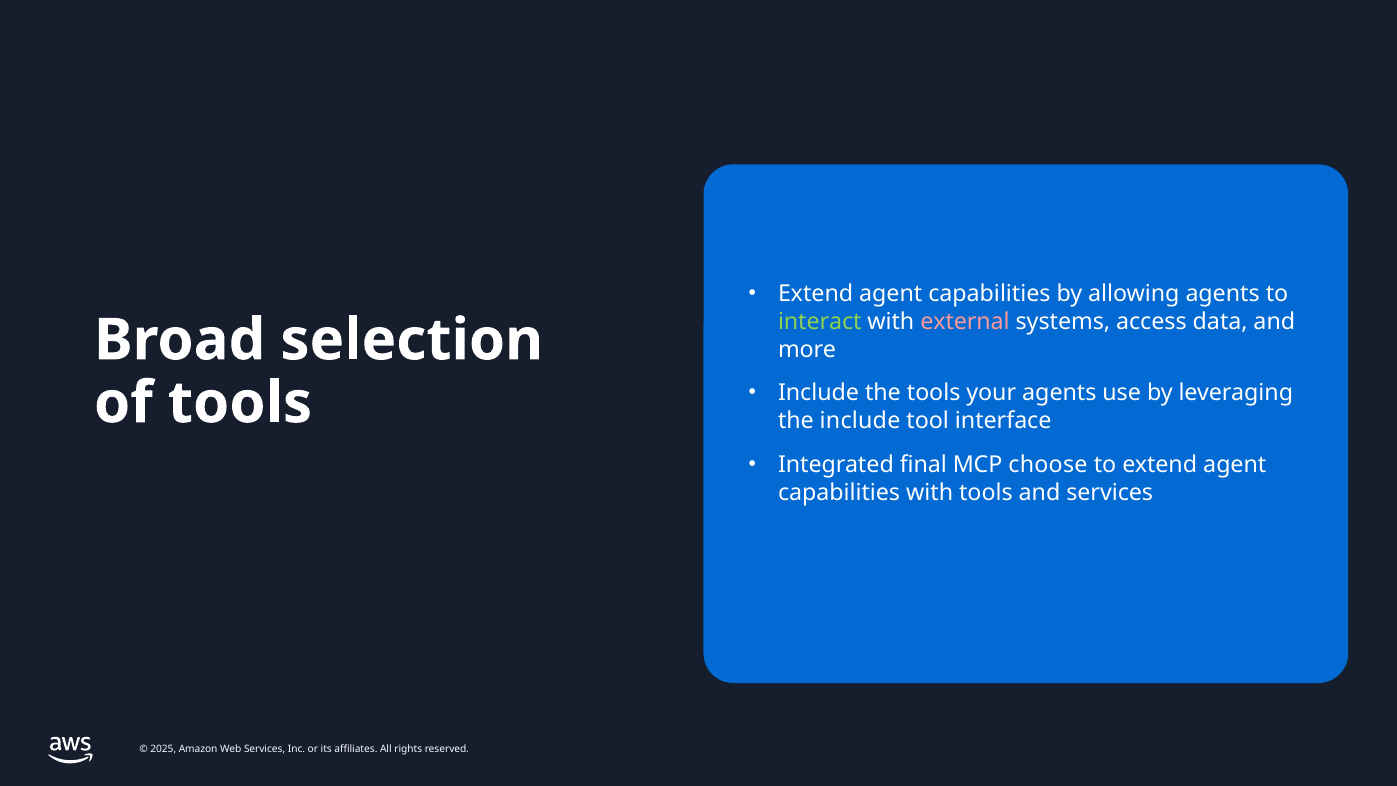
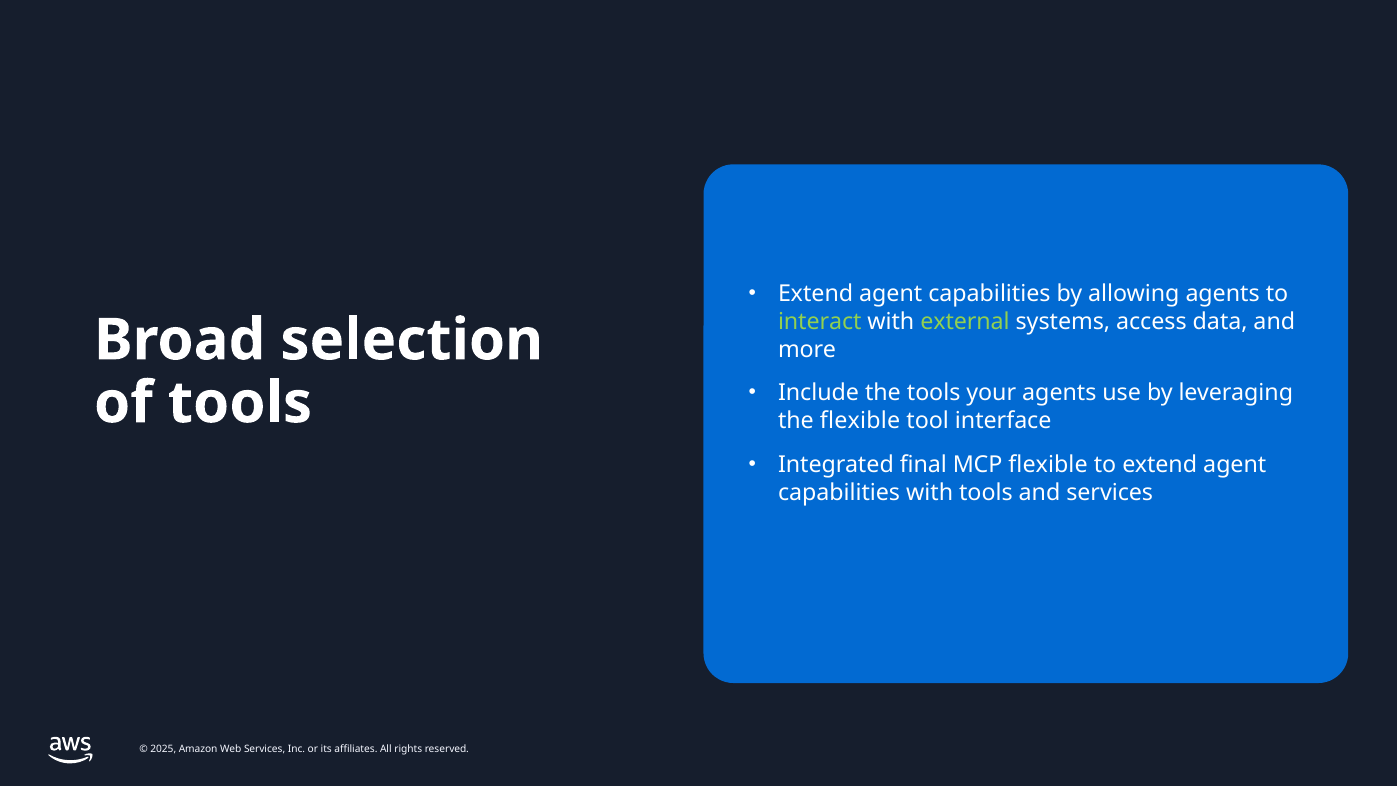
external colour: pink -> light green (965, 321)
the include: include -> flexible (860, 421)
MCP choose: choose -> flexible (1048, 465)
